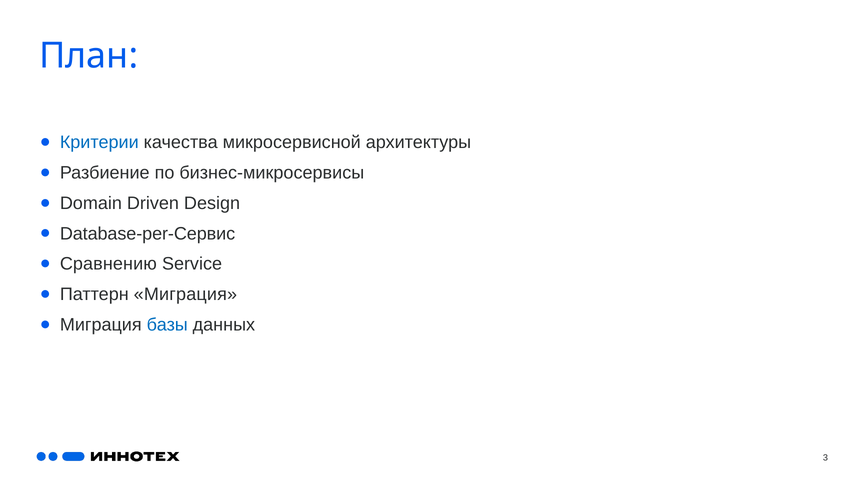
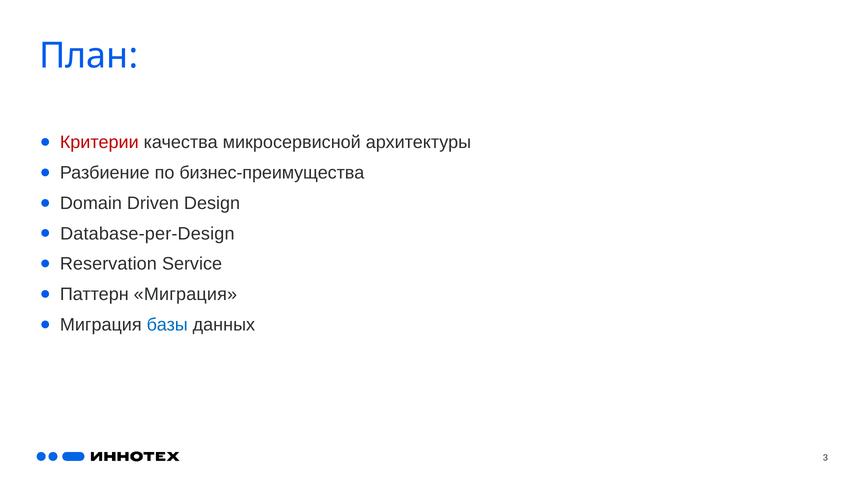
Критерии colour: blue -> red (99, 142)
бизнес-микросервисы: бизнес-микросервисы -> бизнес-преимущества (272, 173)
Database-per-Сервис: Database-per-Сервис -> Database-per-Design (147, 234)
Сравнению: Сравнению -> Reservation (108, 264)
